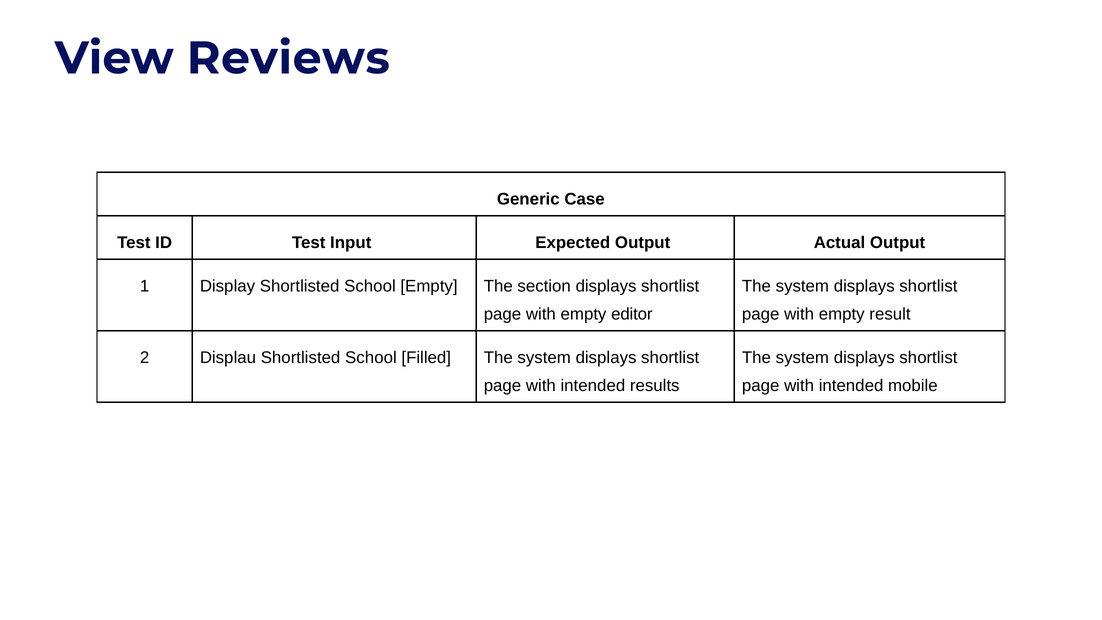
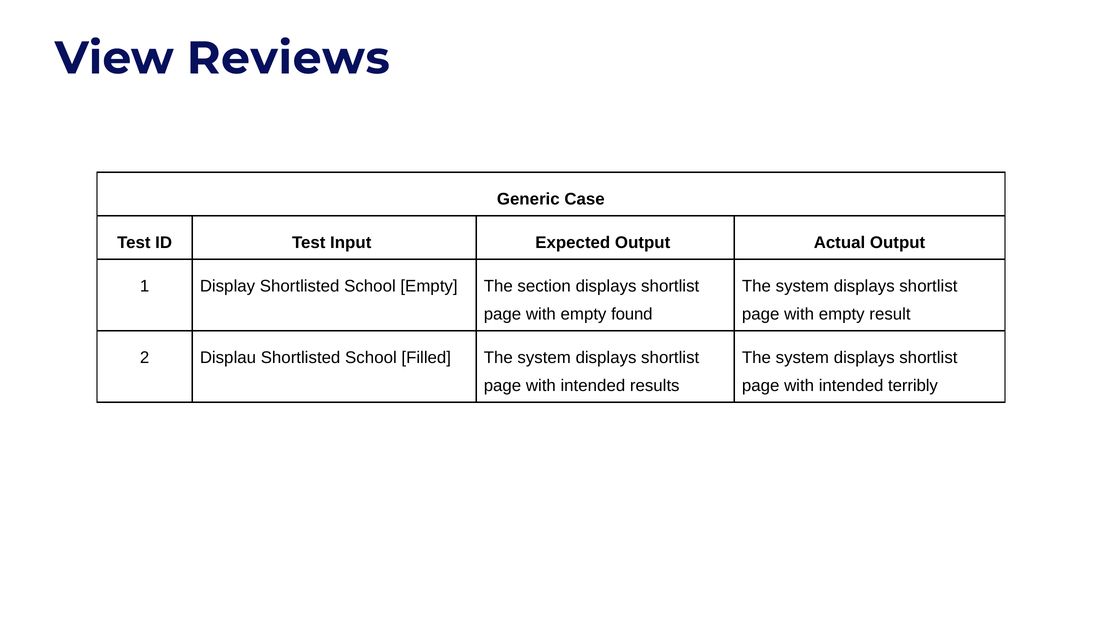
editor: editor -> found (632, 314)
mobile: mobile -> terribly (913, 386)
